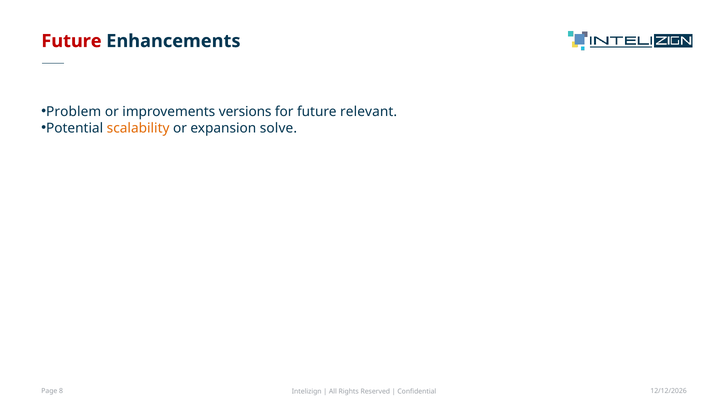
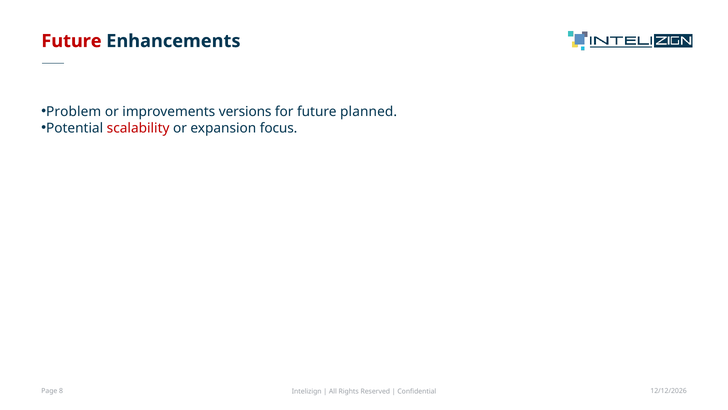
relevant: relevant -> planned (369, 112)
scalability colour: orange -> red (138, 128)
solve: solve -> focus (279, 128)
